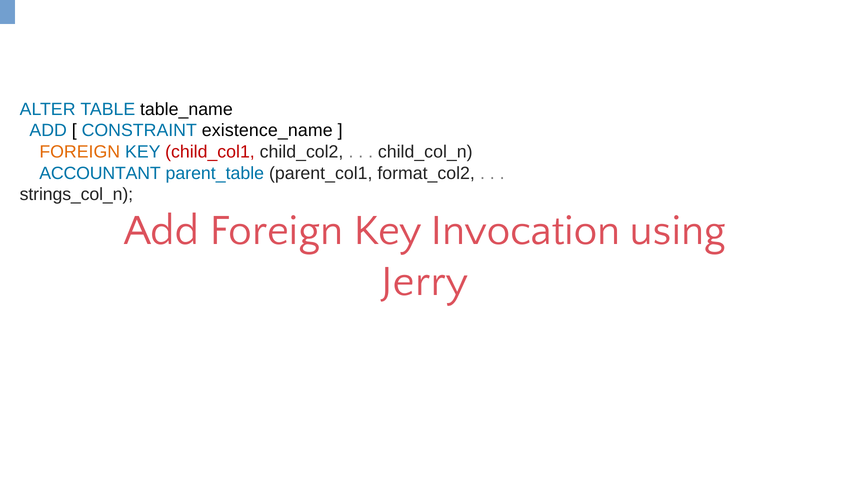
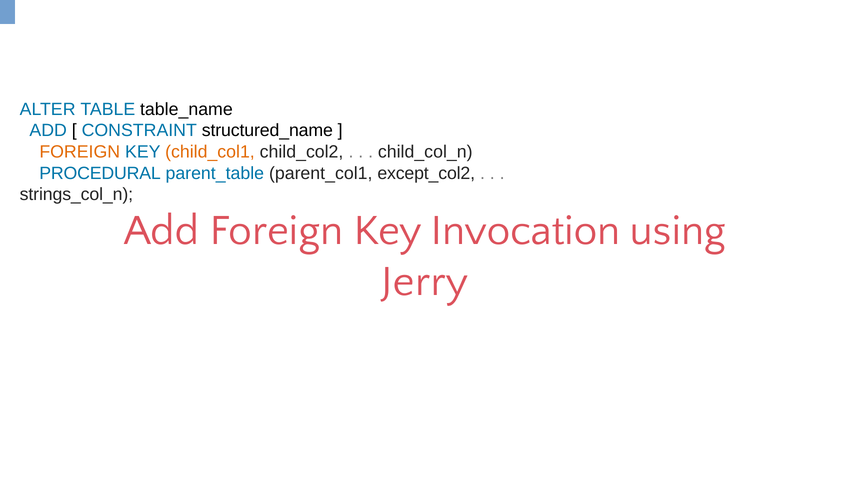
existence_name: existence_name -> structured_name (267, 131)
child_col1 colour: red -> orange (210, 152)
ACCOUNTANT: ACCOUNTANT -> PROCEDURAL (100, 173)
format_col2: format_col2 -> except_col2 (426, 173)
